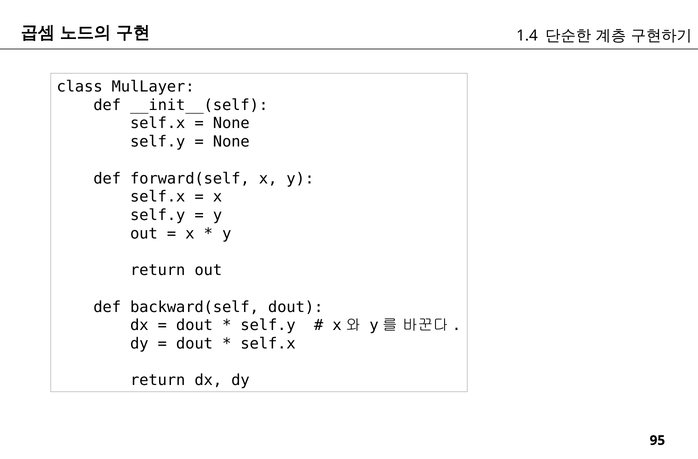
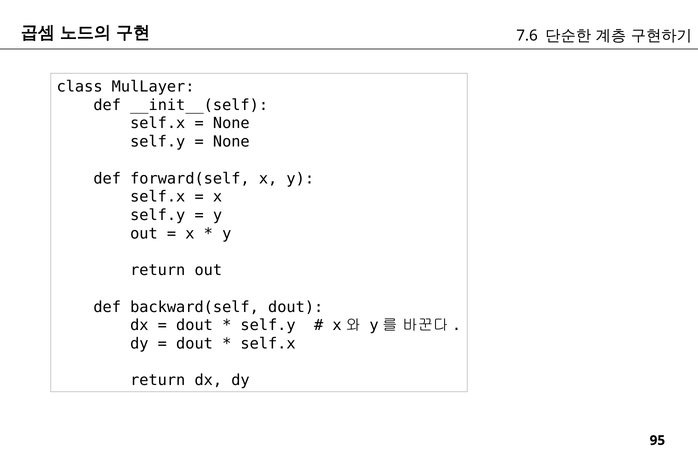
1.4: 1.4 -> 7.6 (527, 36)
